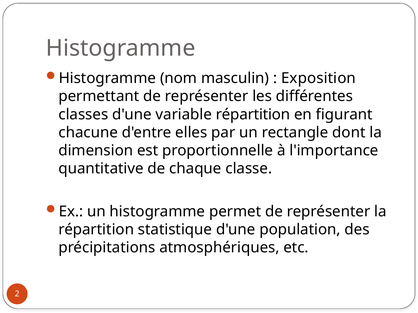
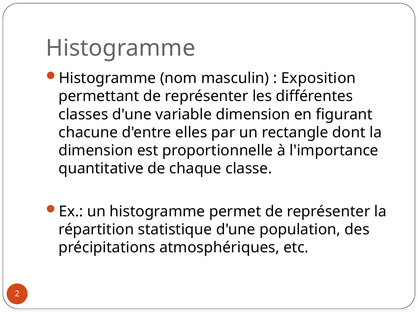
variable répartition: répartition -> dimension (253, 115)
